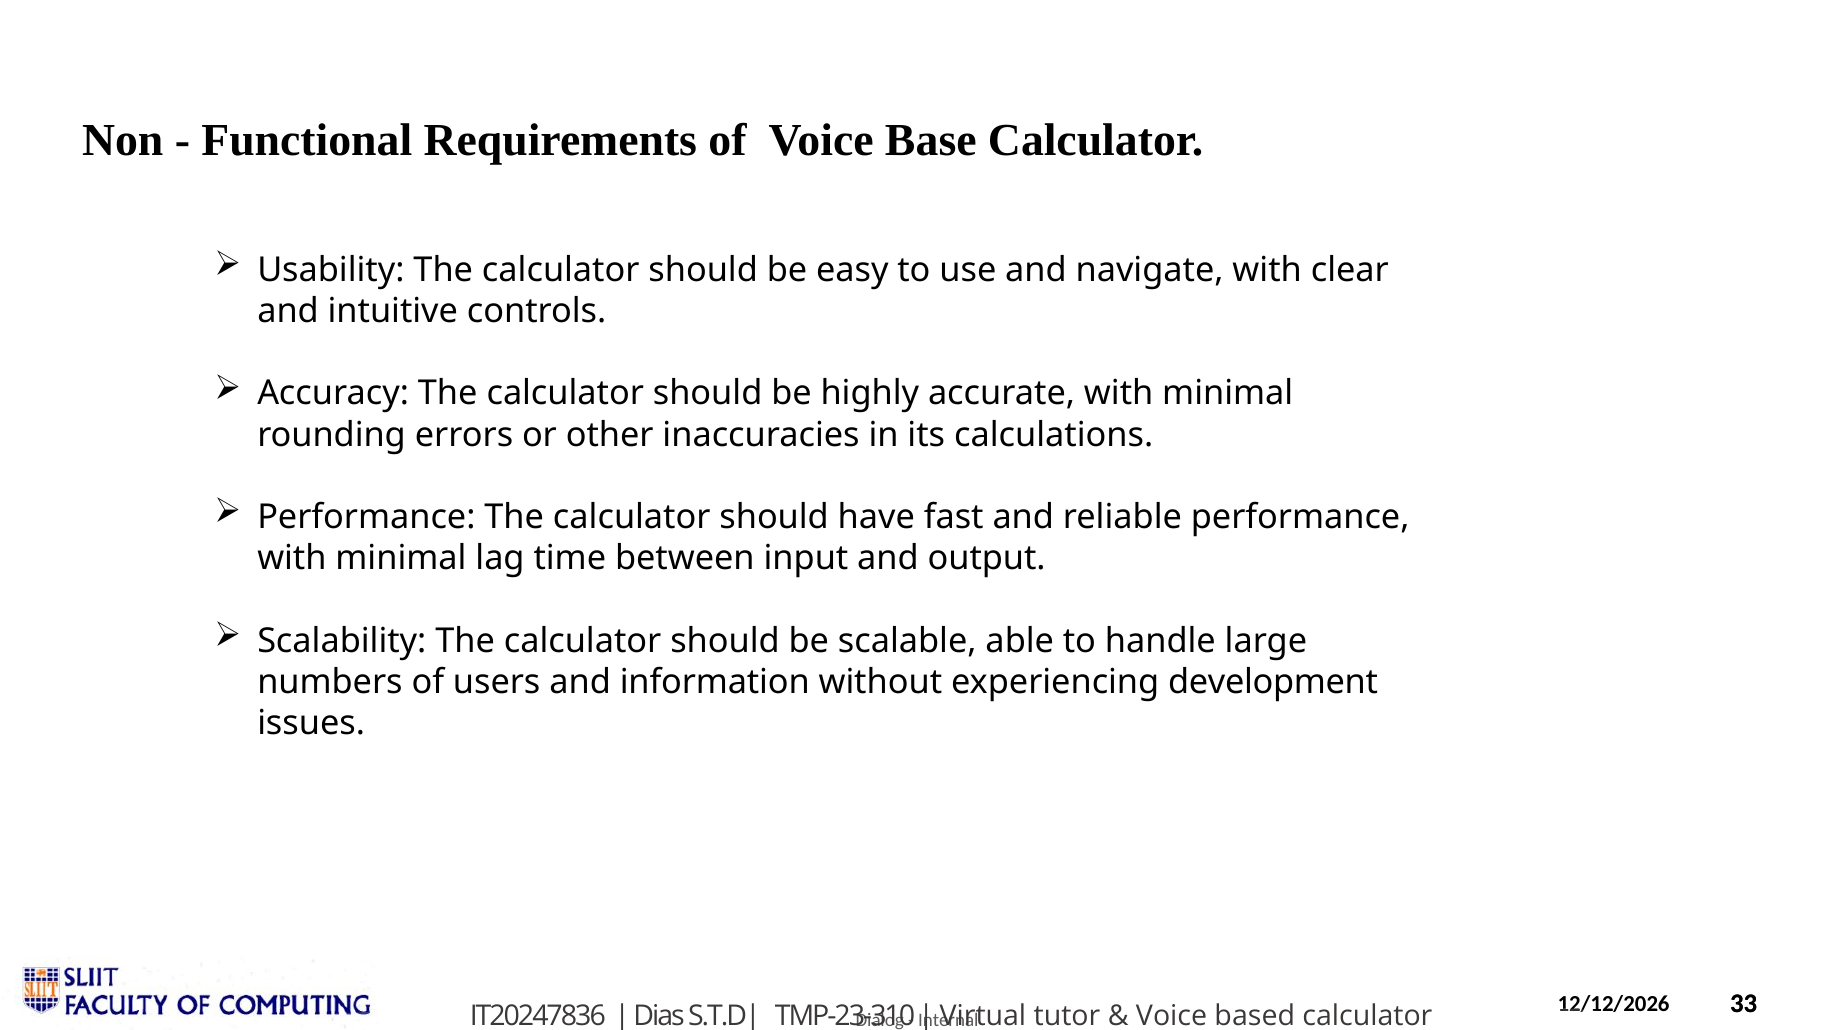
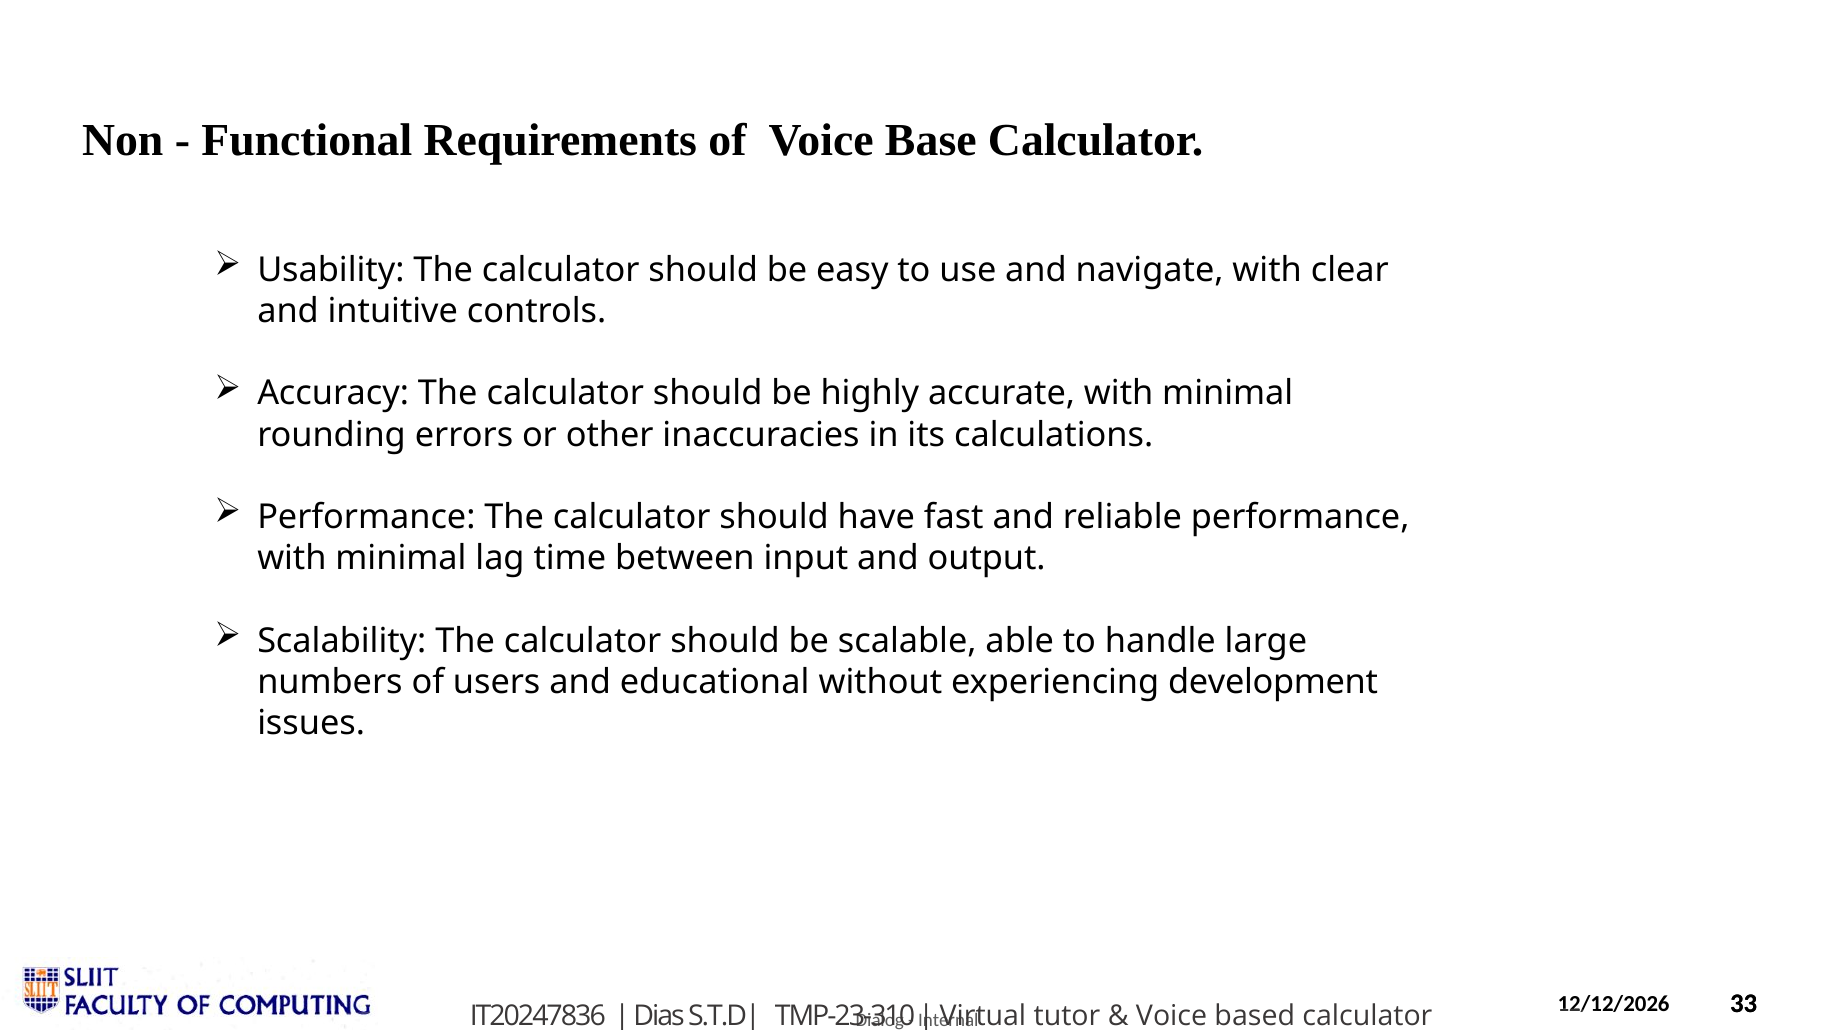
information: information -> educational (715, 682)
